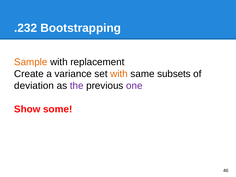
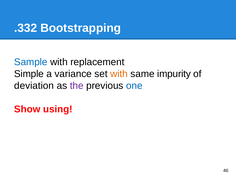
.232: .232 -> .332 (26, 28)
Sample colour: orange -> blue (31, 62)
Create: Create -> Simple (29, 74)
subsets: subsets -> impurity (174, 74)
one colour: purple -> blue (134, 86)
some: some -> using (58, 109)
